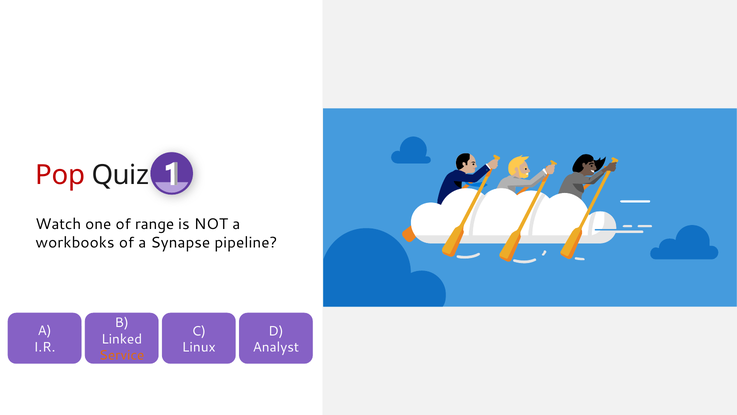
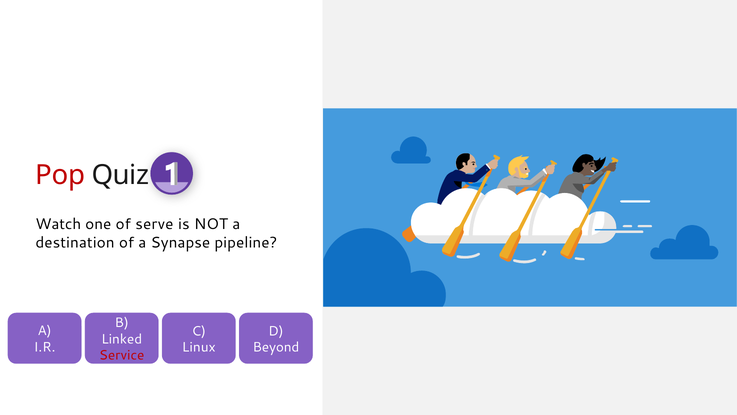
range: range -> serve (154, 224)
workbooks: workbooks -> destination (75, 242)
Analyst: Analyst -> Beyond (276, 347)
Service colour: orange -> red (122, 355)
